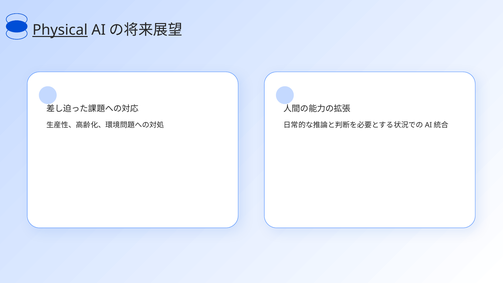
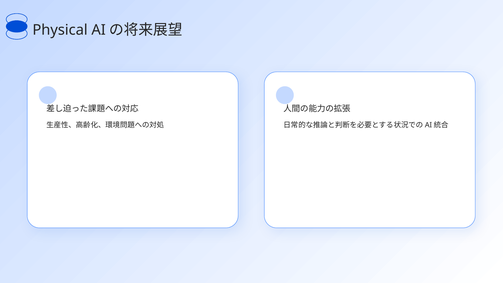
Physical underline: present -> none (60, 30)
